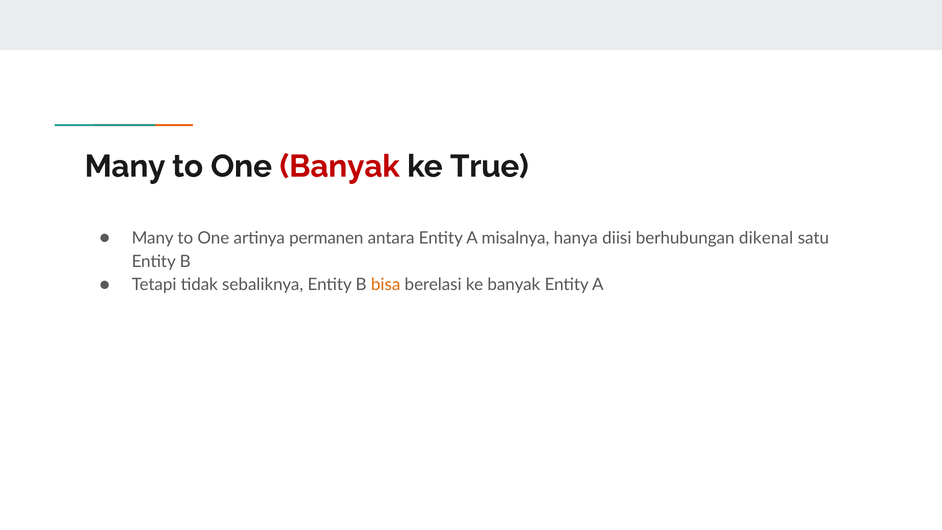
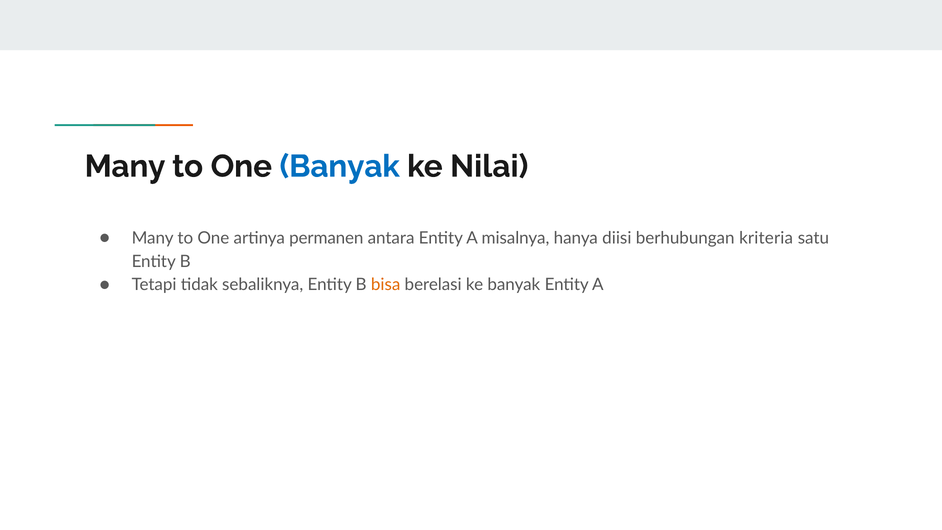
Banyak colour: red -> blue (340, 166)
True: True -> Nilai (489, 166)
dikenal: dikenal -> kriteria (766, 238)
